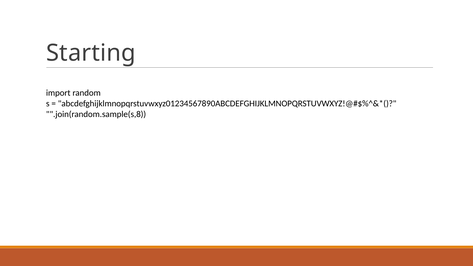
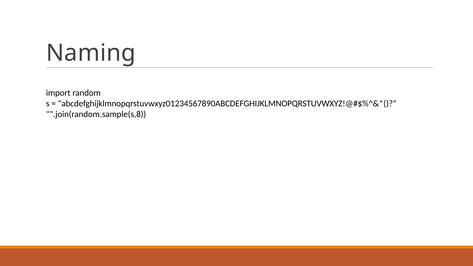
Starting: Starting -> Naming (91, 53)
